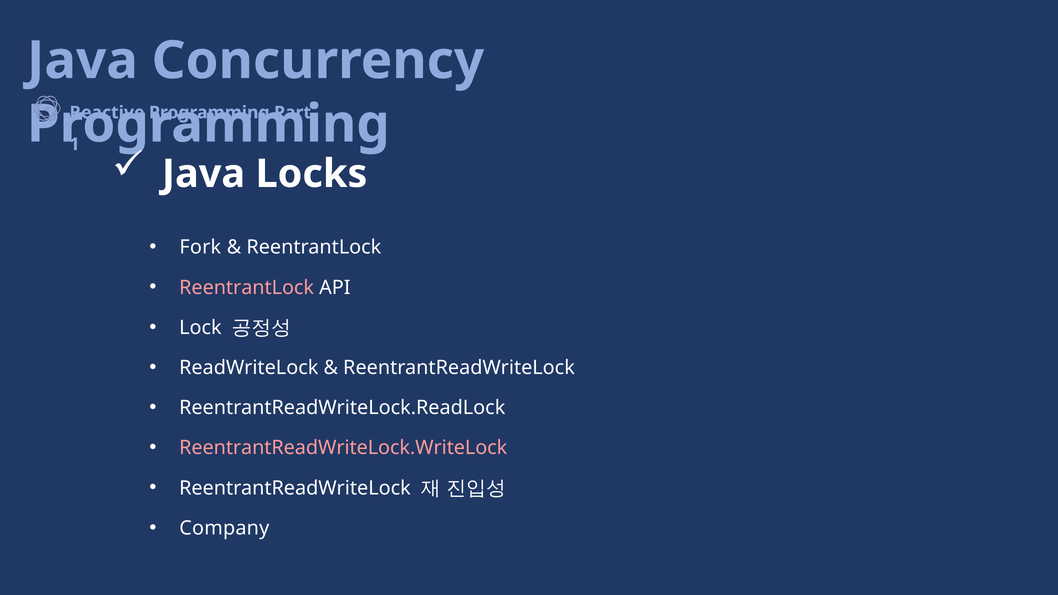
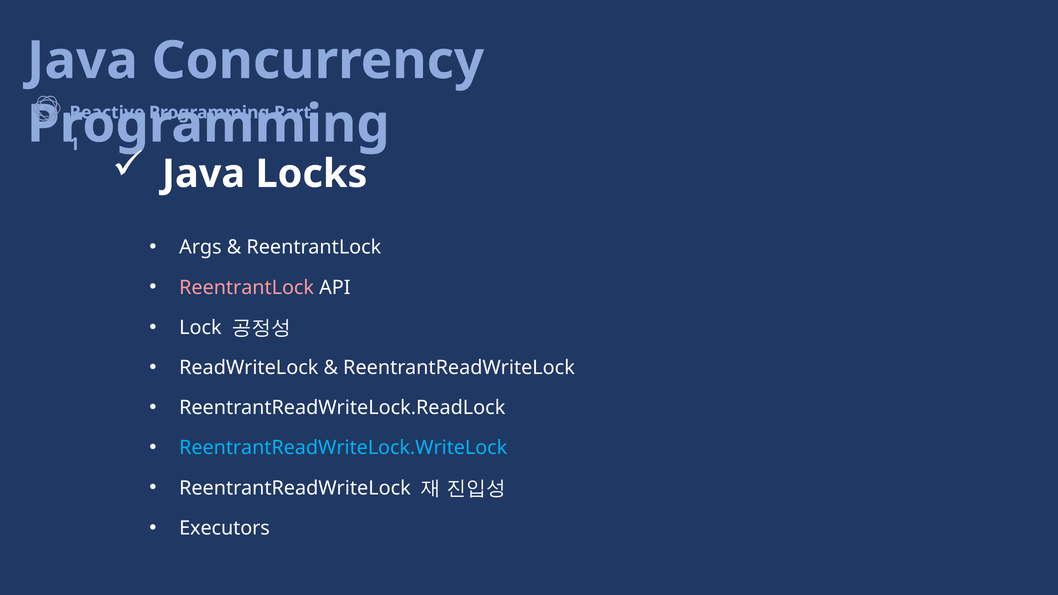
Fork: Fork -> Args (200, 247)
ReentrantReadWriteLock.WriteLock colour: pink -> light blue (343, 448)
Company: Company -> Executors (224, 528)
